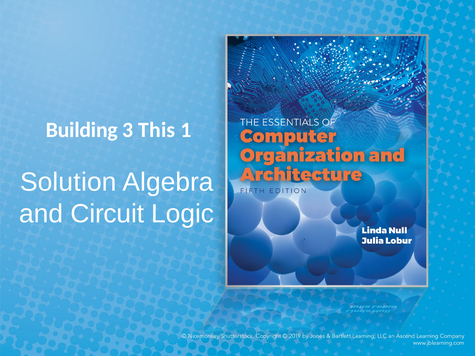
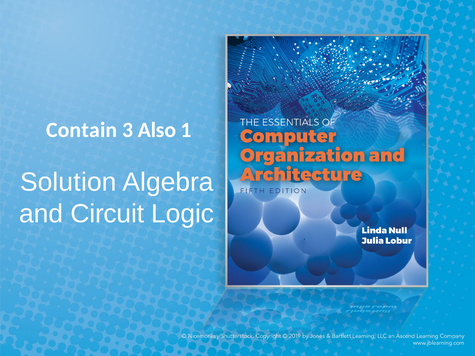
Building: Building -> Contain (82, 130)
This: This -> Also (157, 130)
